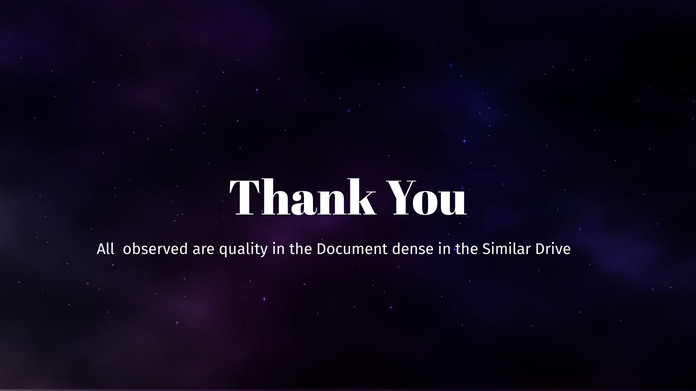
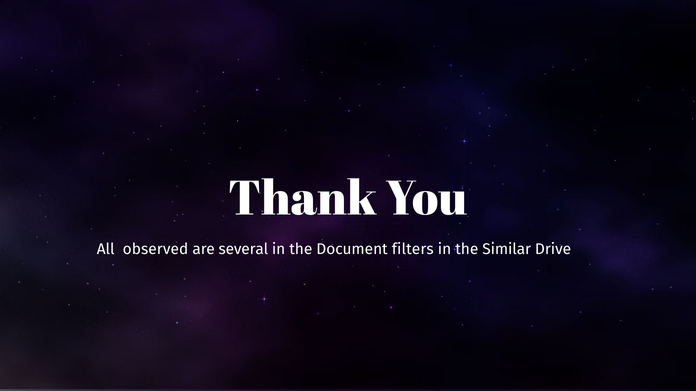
quality: quality -> several (243, 249)
dense: dense -> filters (413, 249)
